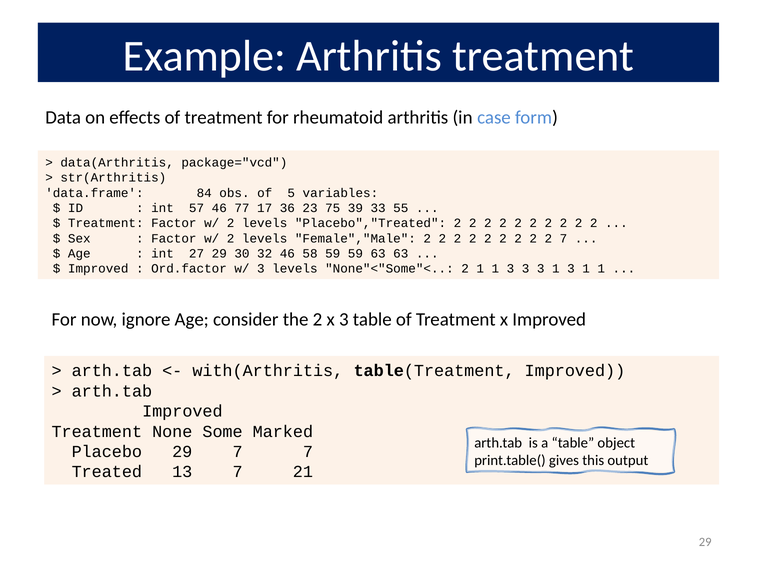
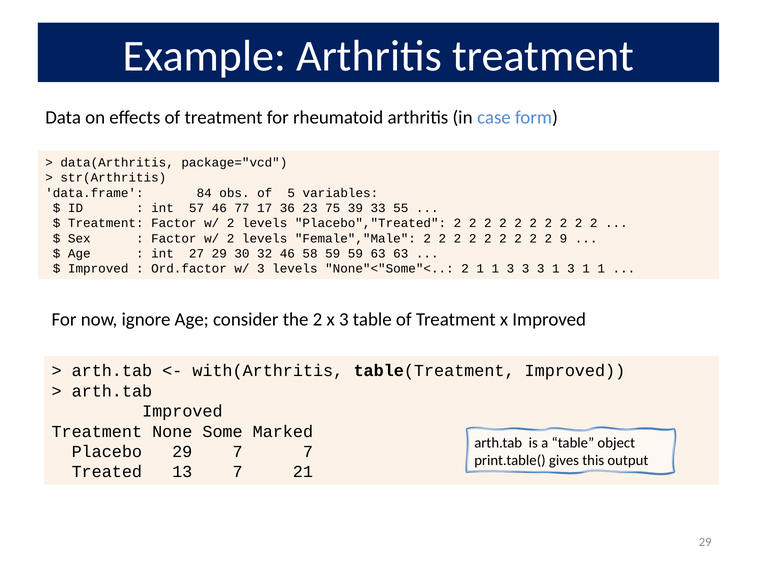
2 7: 7 -> 9 (563, 238)
